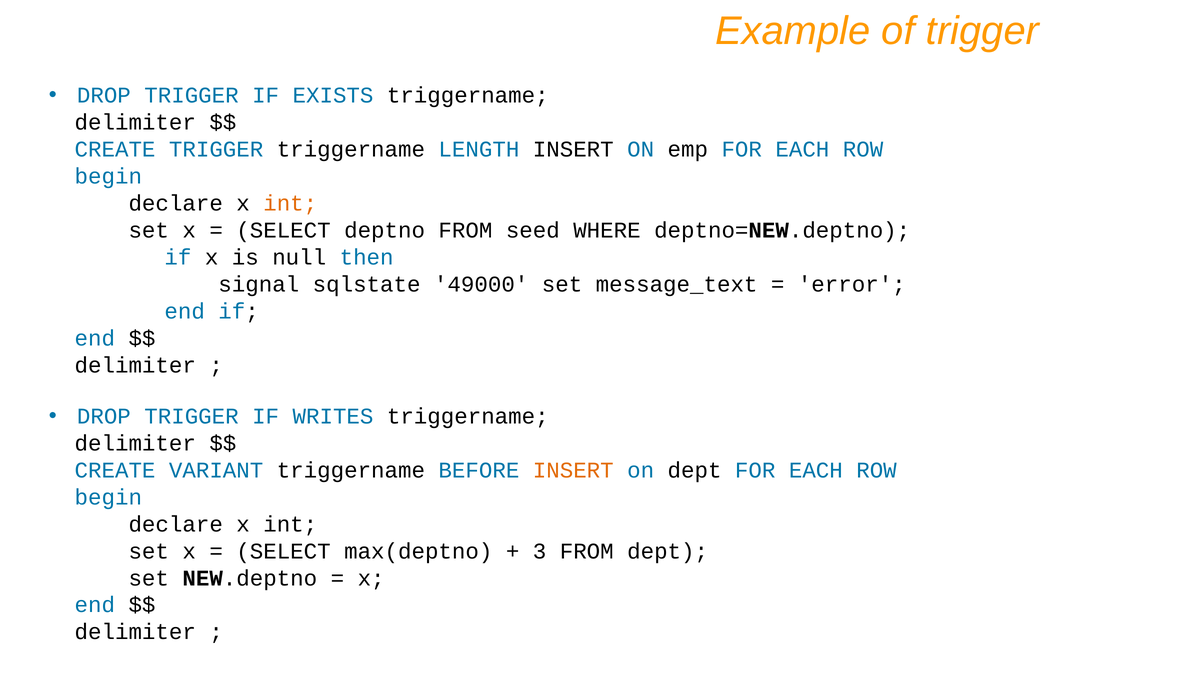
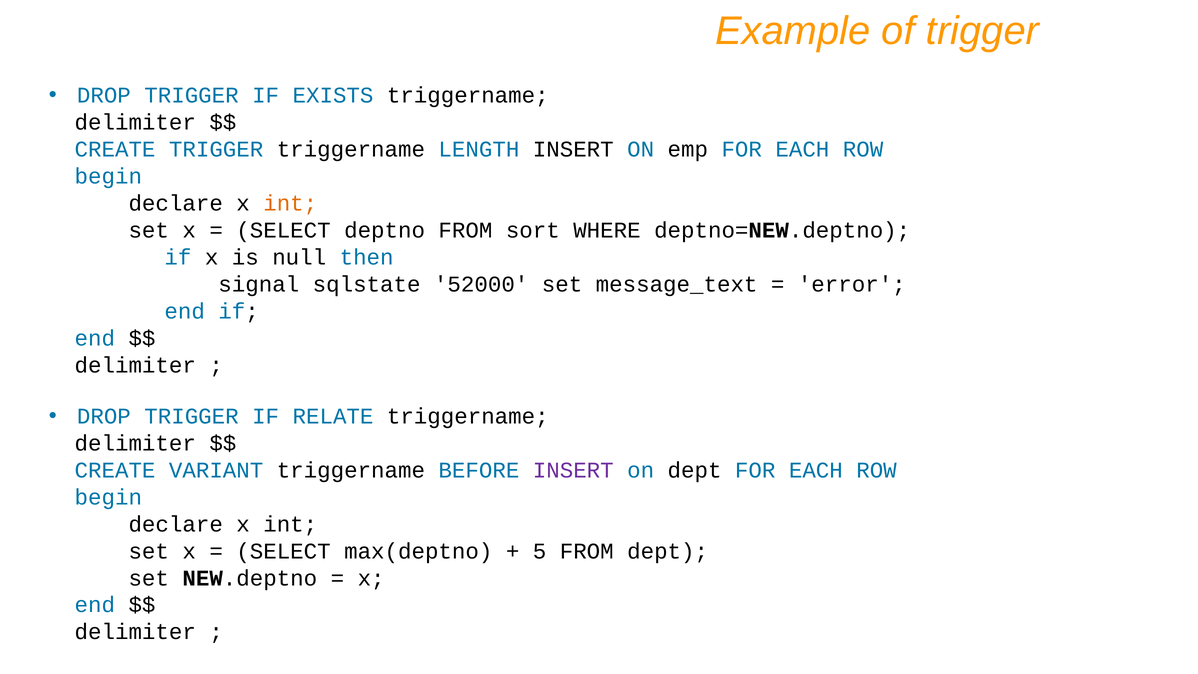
seed: seed -> sort (533, 230)
49000: 49000 -> 52000 (481, 284)
WRITES: WRITES -> RELATE (333, 416)
INSERT colour: orange -> purple (573, 470)
3: 3 -> 5 (540, 551)
